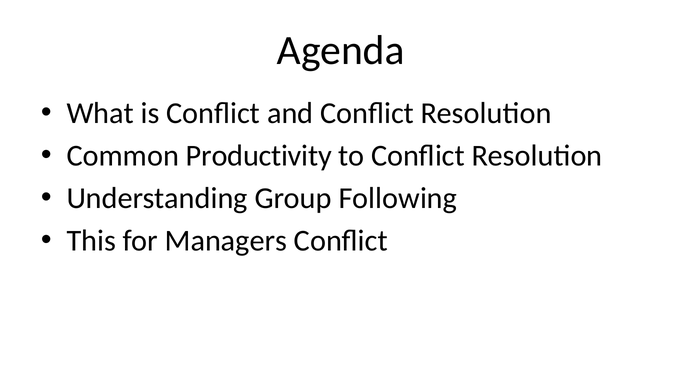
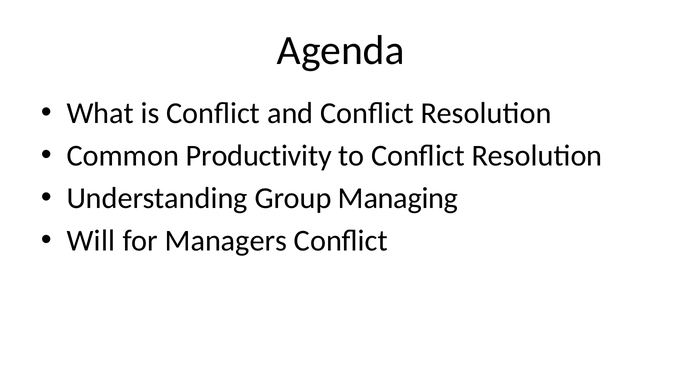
Following: Following -> Managing (398, 198)
This: This -> Will (91, 241)
